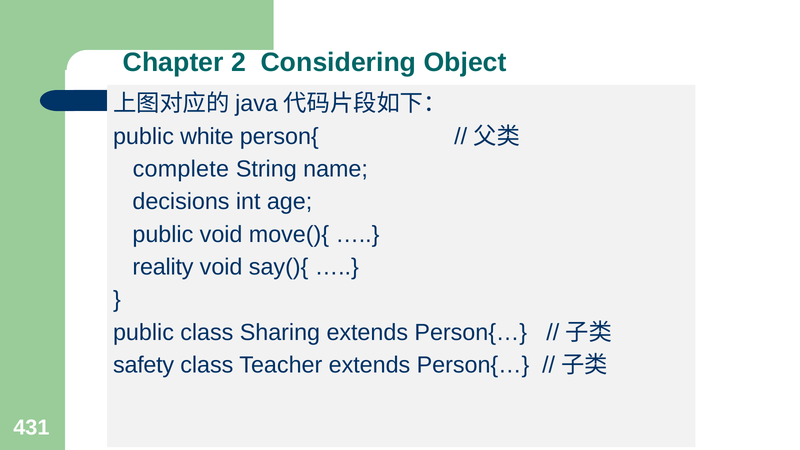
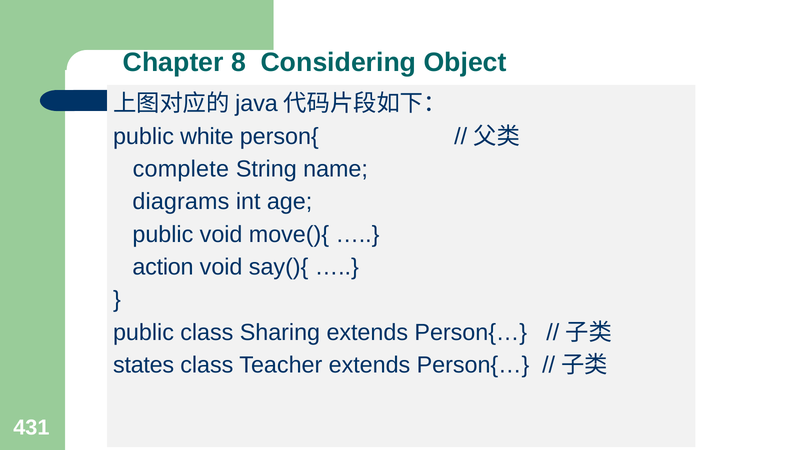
2: 2 -> 8 (238, 62)
decisions: decisions -> diagrams (181, 202)
reality: reality -> action (163, 267)
safety: safety -> states (144, 365)
